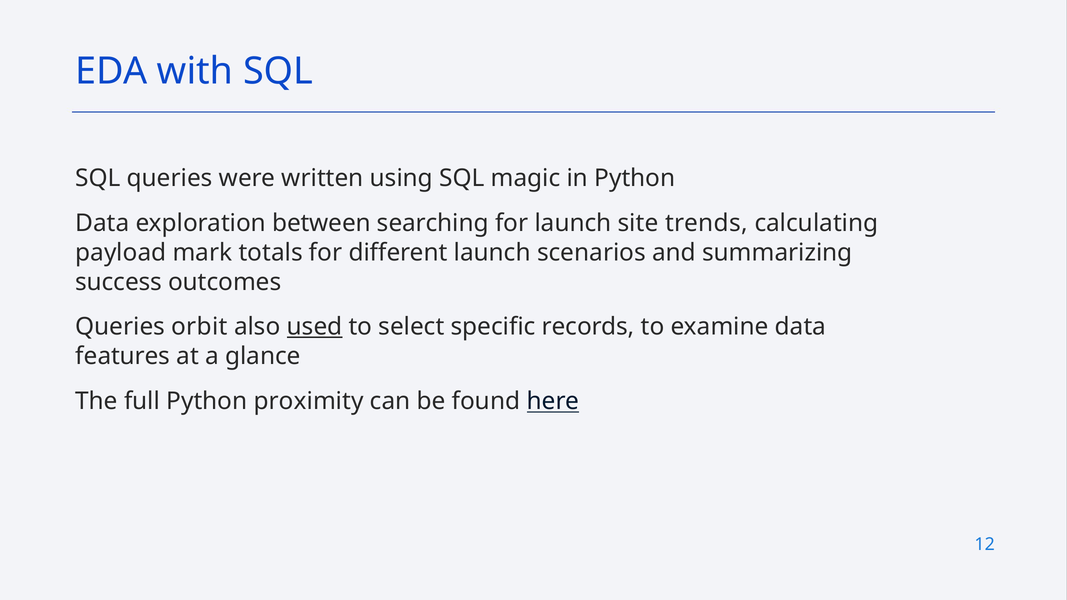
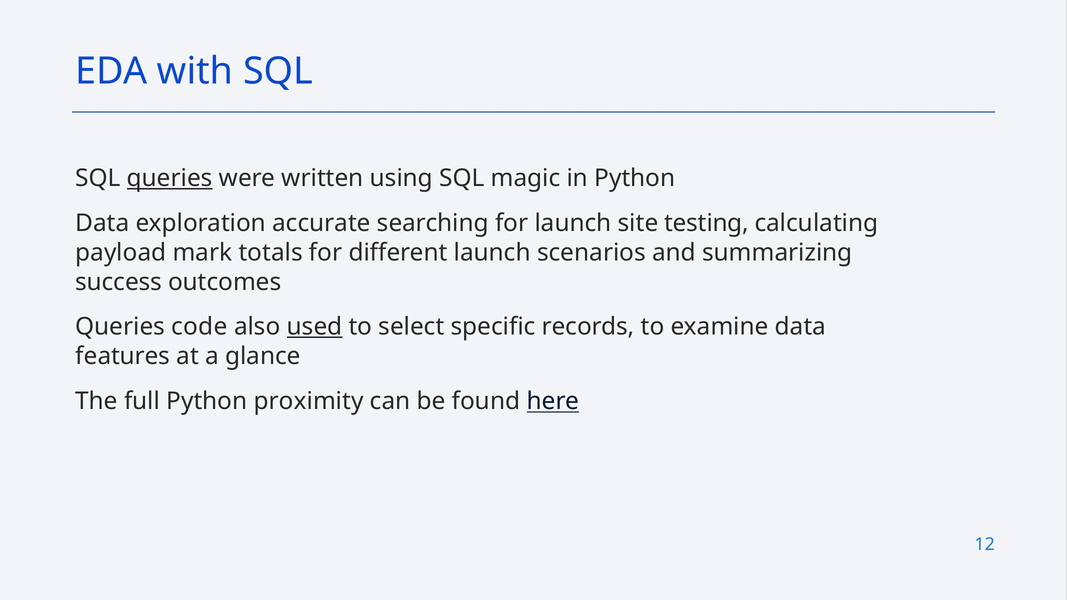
queries underline: none -> present (170, 178)
between: between -> accurate (321, 223)
trends: trends -> testing (707, 223)
orbit: orbit -> code (199, 327)
